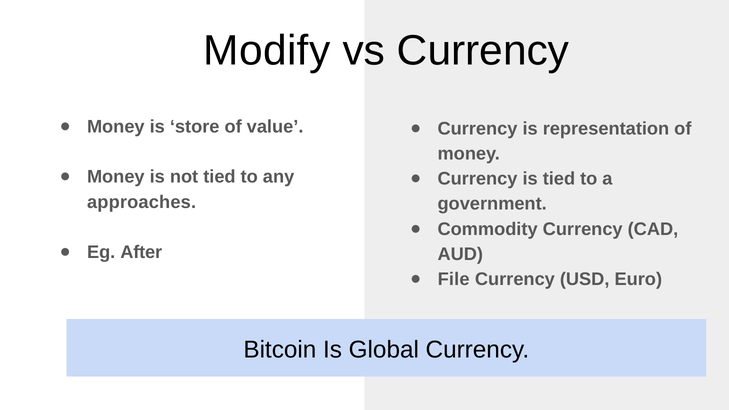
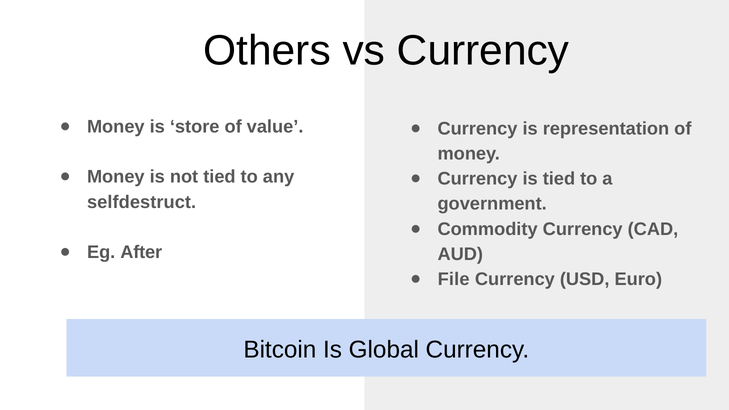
Modify: Modify -> Others (267, 51)
approaches: approaches -> selfdestruct (142, 202)
